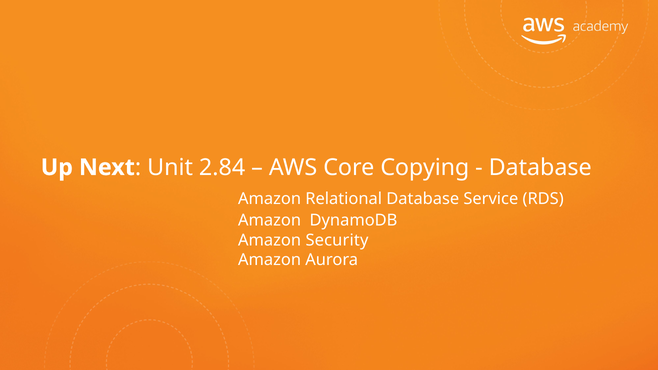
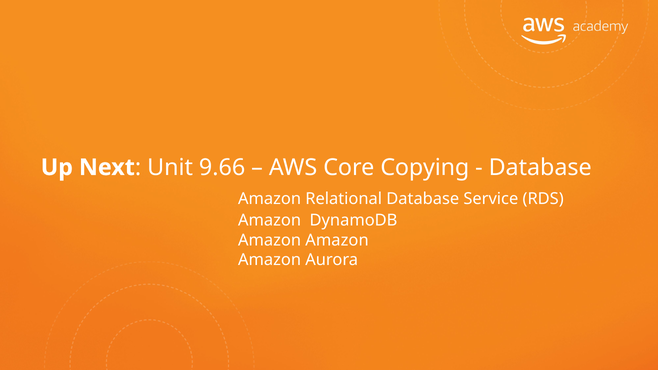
2.84: 2.84 -> 9.66 (222, 167)
Security: Security -> Amazon (337, 240)
